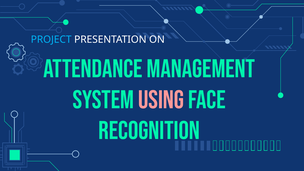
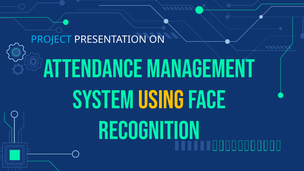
using colour: pink -> yellow (161, 100)
